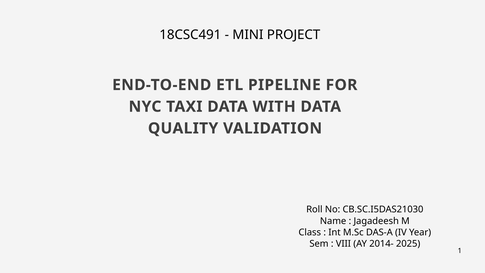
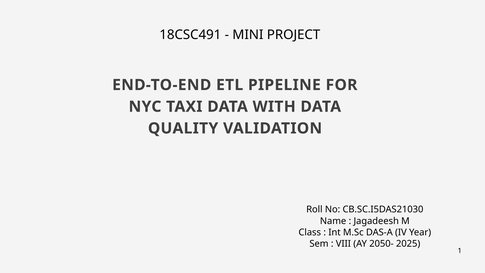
2014-: 2014- -> 2050- (381, 244)
